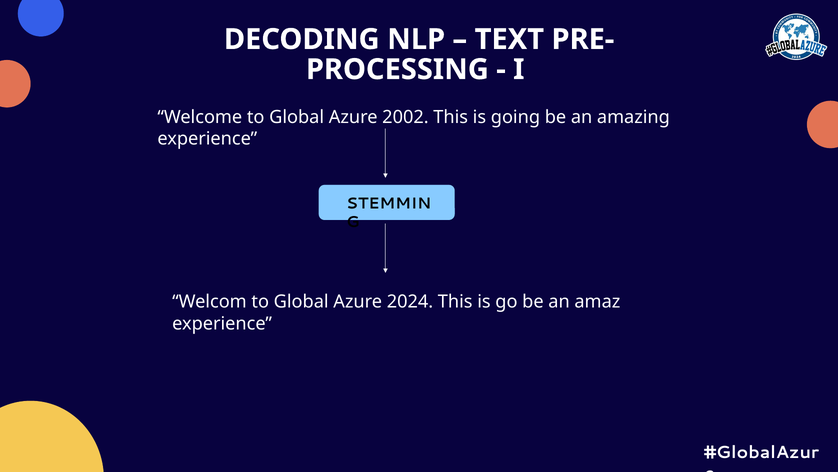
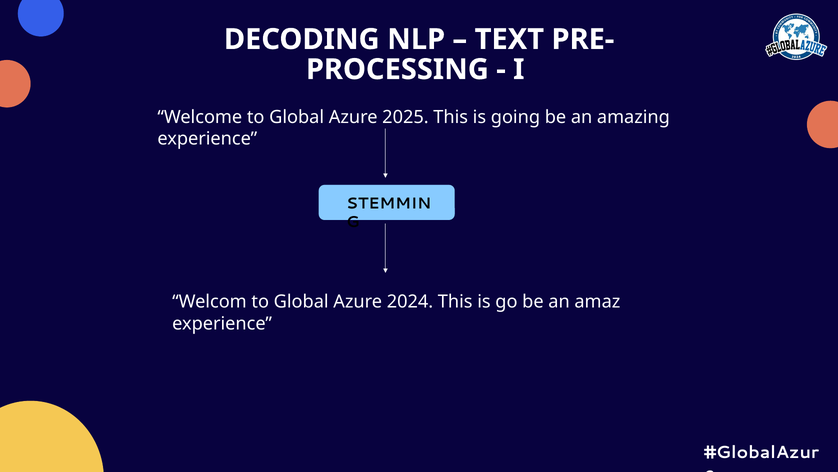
2002: 2002 -> 2025 (405, 117)
